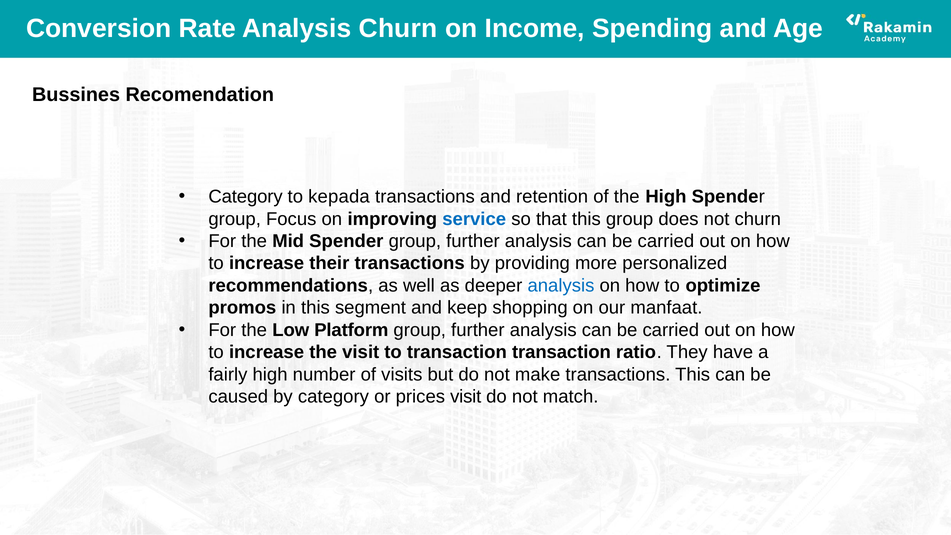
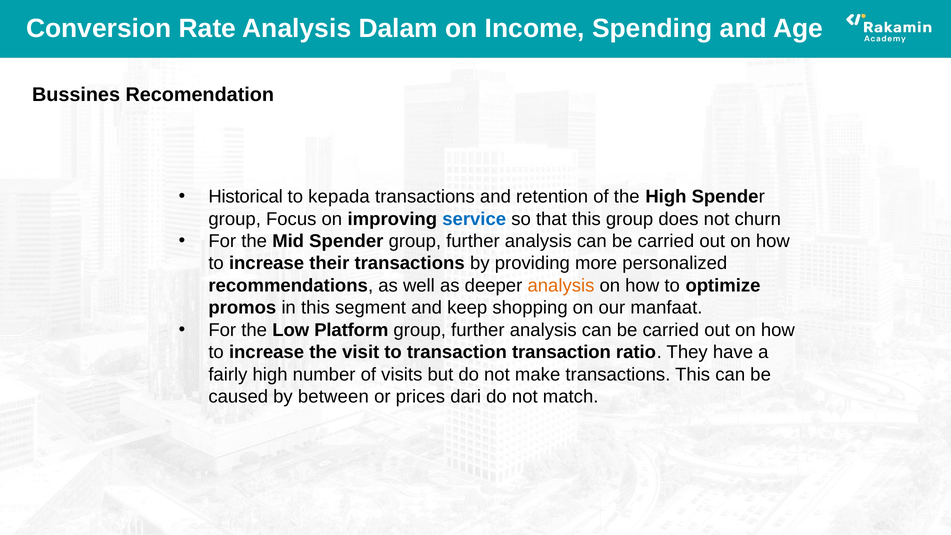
Analysis Churn: Churn -> Dalam (398, 28)
Category: Category -> Historical (246, 197)
analysis colour: blue -> orange (561, 286)
by category: category -> between (333, 397)
prices visit: visit -> dari (466, 397)
